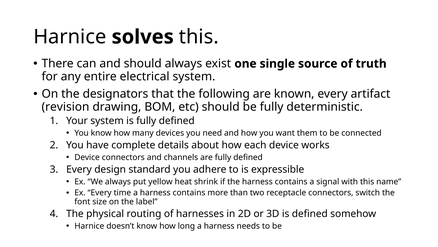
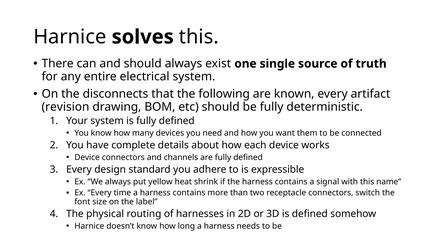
designators: designators -> disconnects (115, 94)
